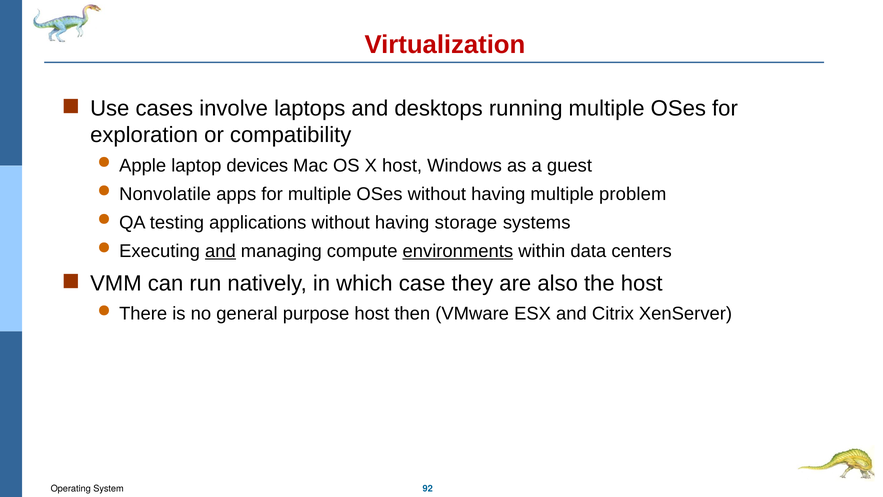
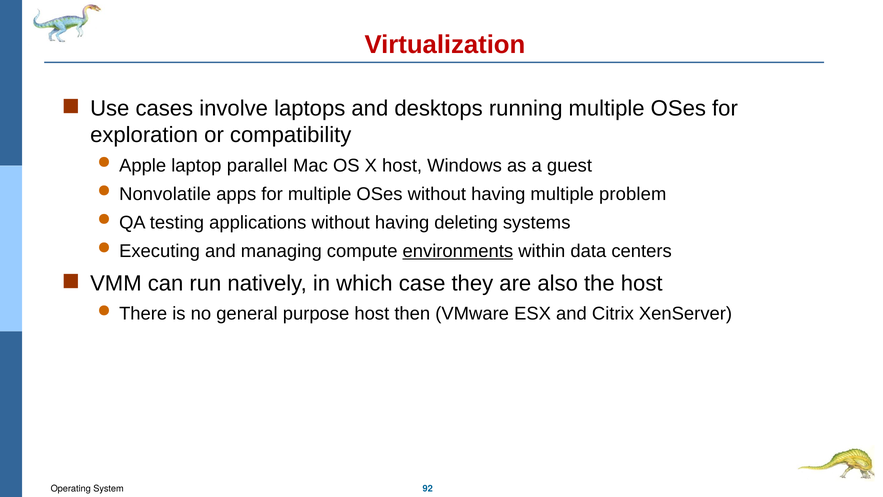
devices: devices -> parallel (257, 165)
storage: storage -> deleting (466, 222)
and underline: present -> none (220, 251)
